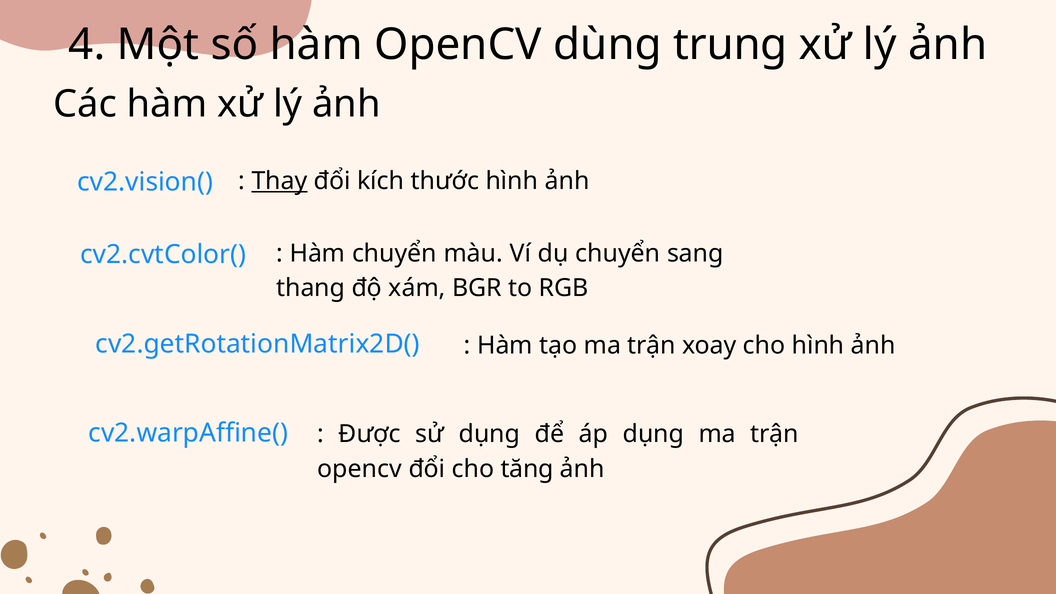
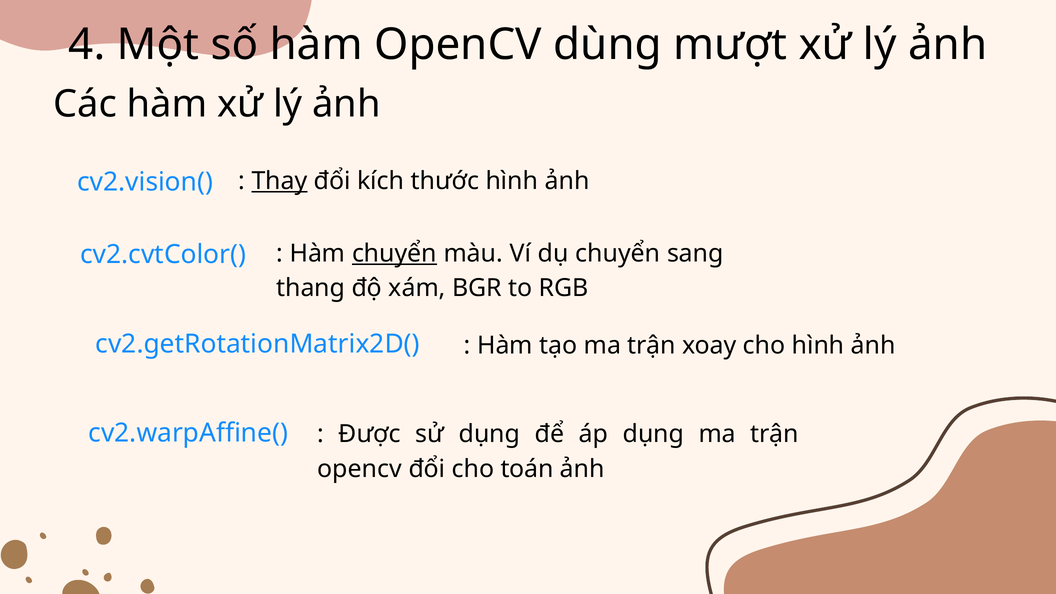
trung: trung -> mượt (730, 45)
chuyển underline: none -> present (394, 253)
tăng: tăng -> toán (527, 469)
